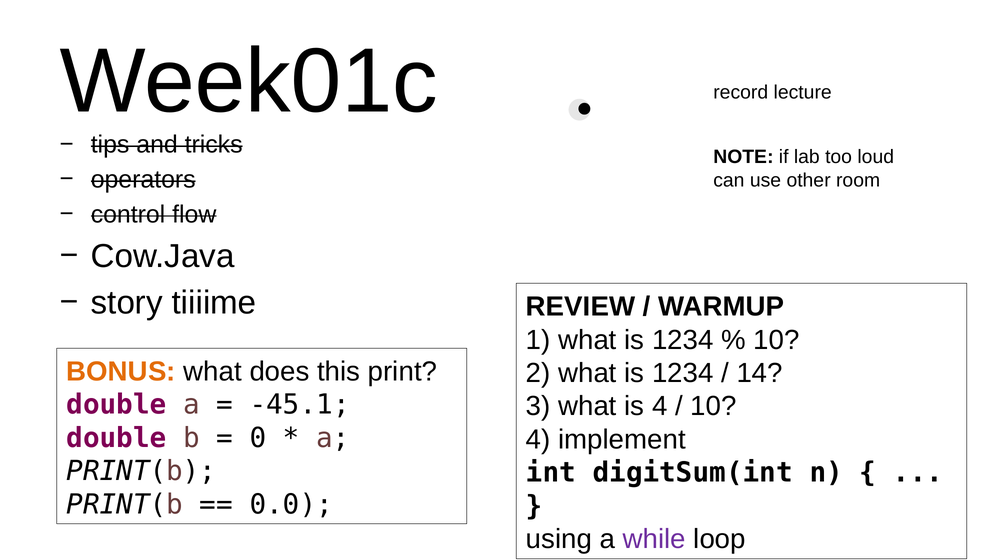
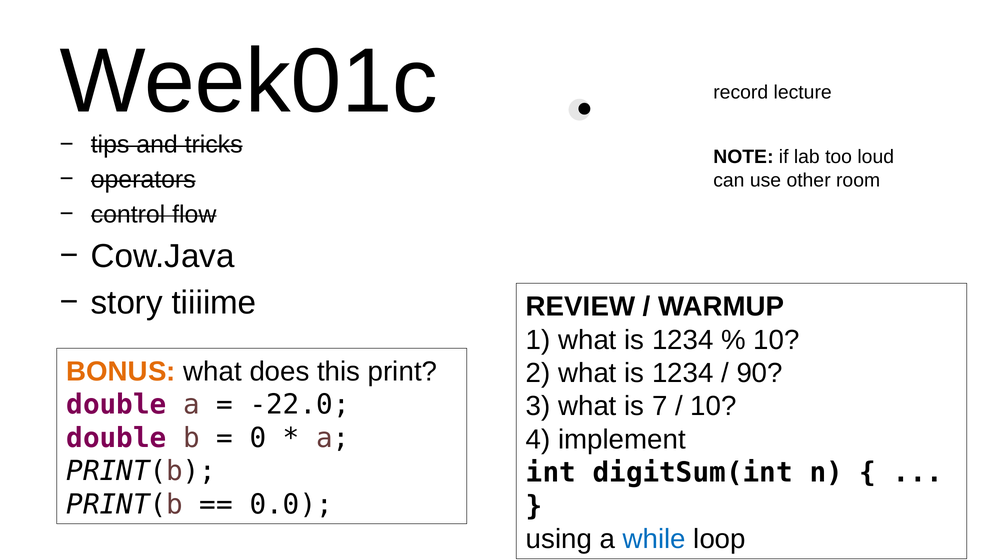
14: 14 -> 90 (760, 373)
-45.1: -45.1 -> -22.0 (300, 405)
is 4: 4 -> 7 (660, 406)
while colour: purple -> blue (654, 539)
